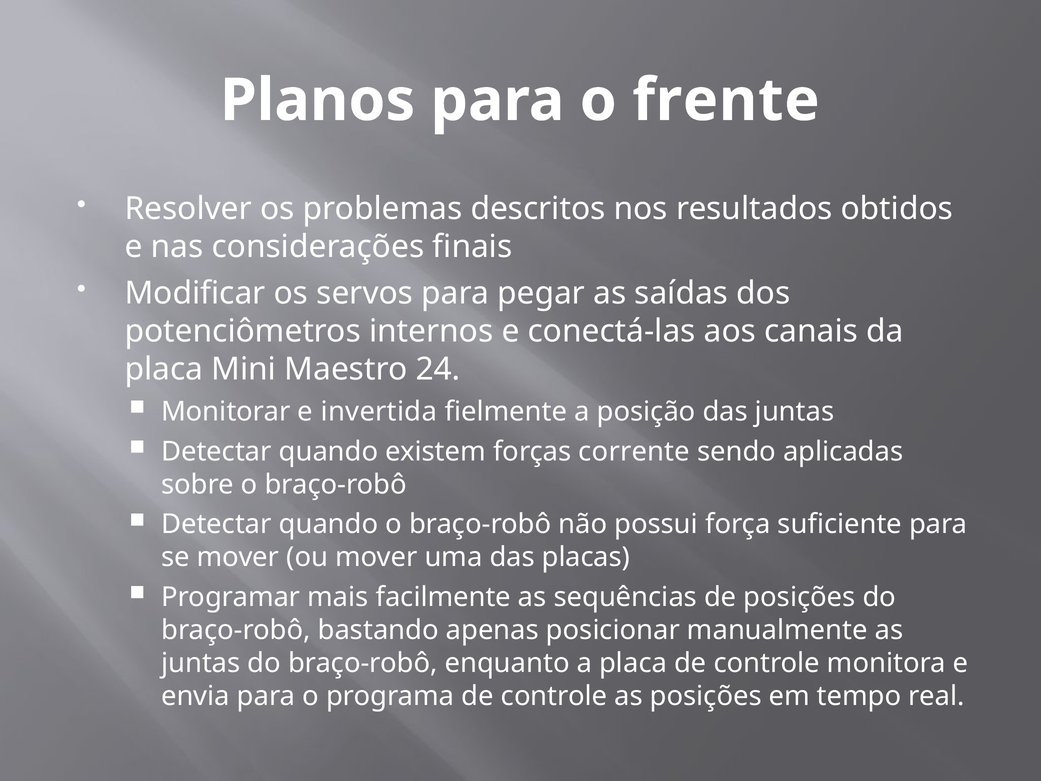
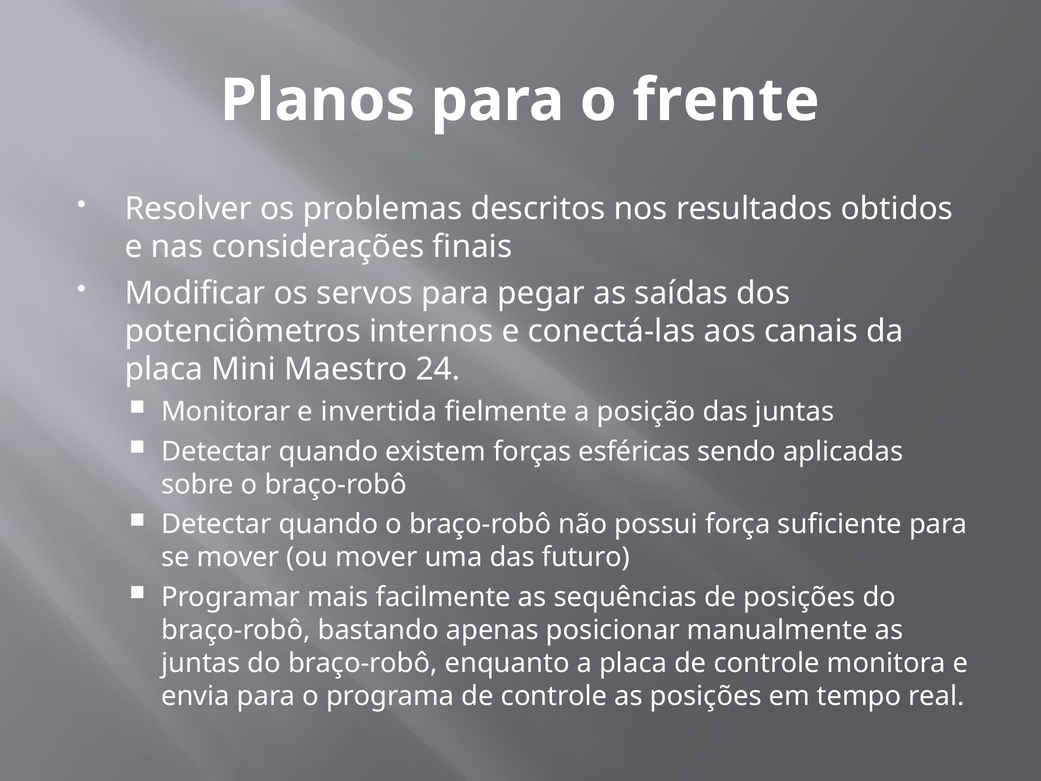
corrente: corrente -> esféricas (634, 451)
placas: placas -> futuro (586, 557)
